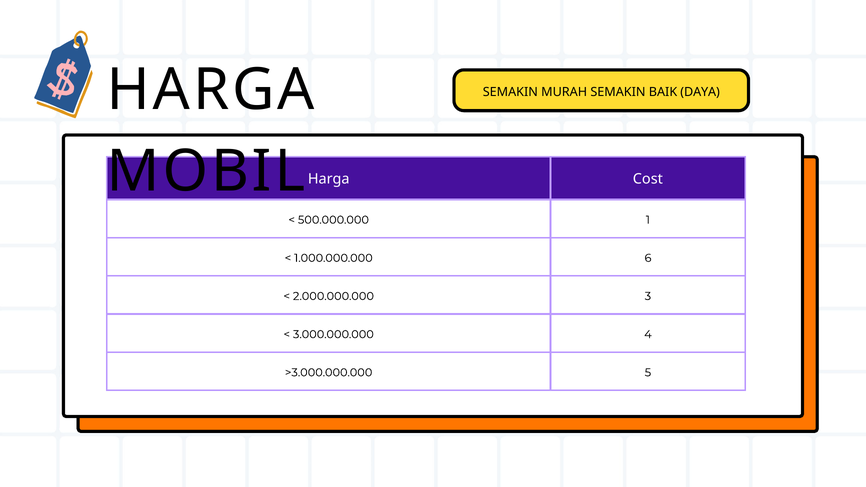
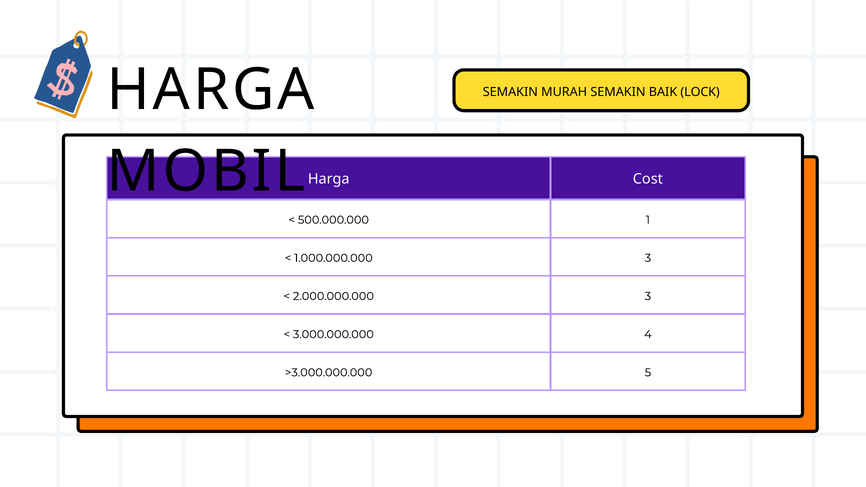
DAYA: DAYA -> LOCK (700, 92)
1.000.000.000 6: 6 -> 3 (648, 258)
